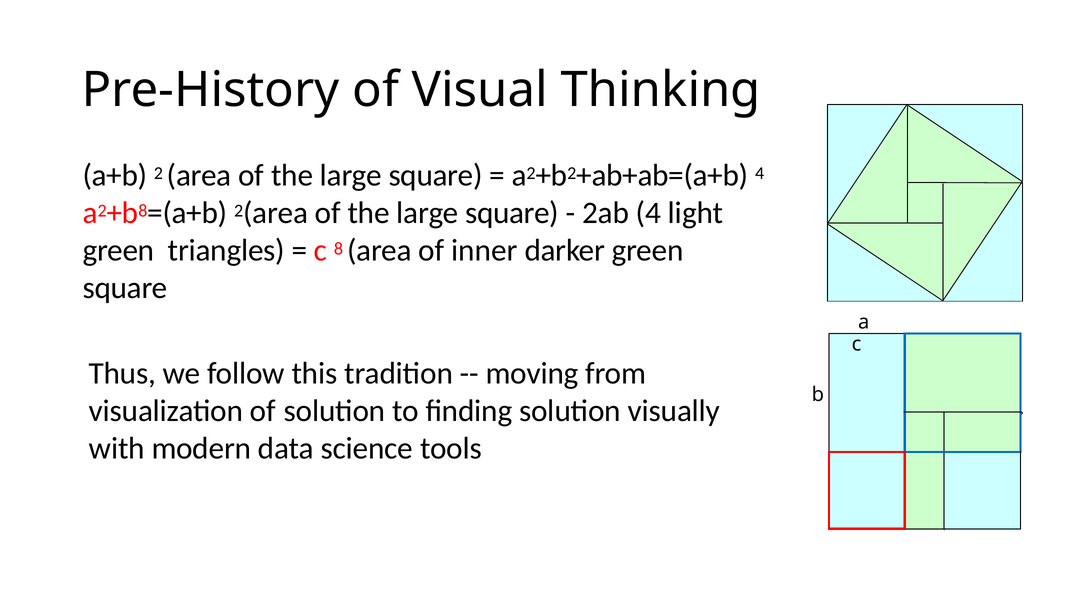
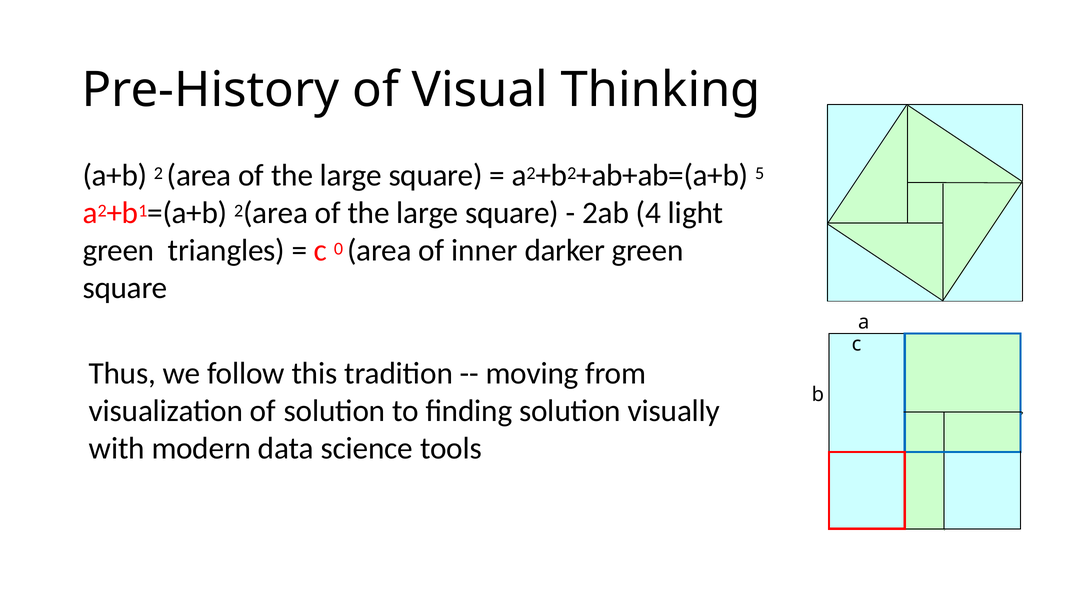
4: 4 -> 5 (760, 173)
8: 8 -> 1 (143, 211)
c 8: 8 -> 0 (339, 249)
